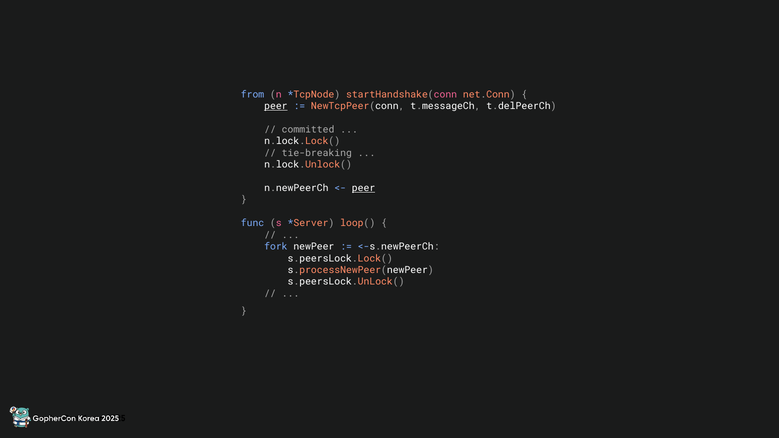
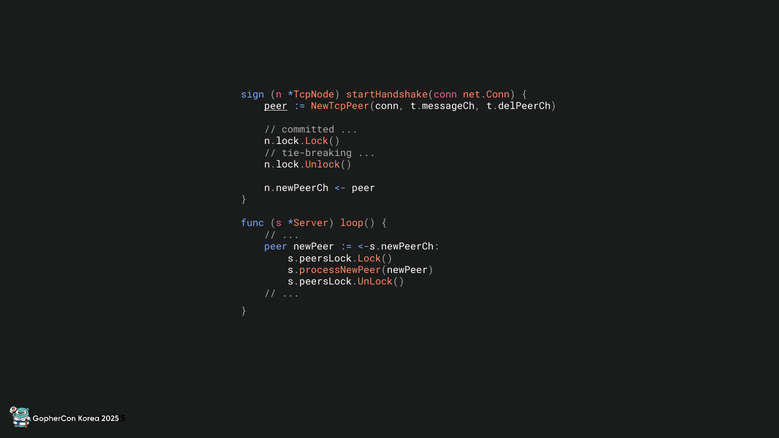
from: from -> sign (253, 94)
peer underline: present -> none (364, 188)
fork: fork -> peer (276, 247)
